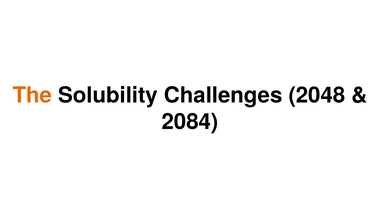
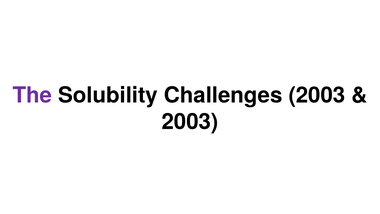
The colour: orange -> purple (32, 95)
Challenges 2048: 2048 -> 2003 (317, 95)
2084: 2084 -> 2003 (190, 122)
